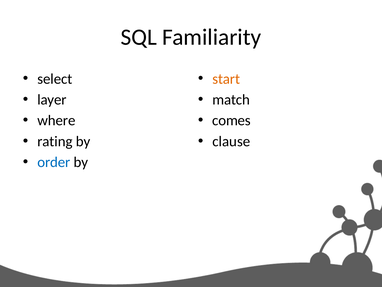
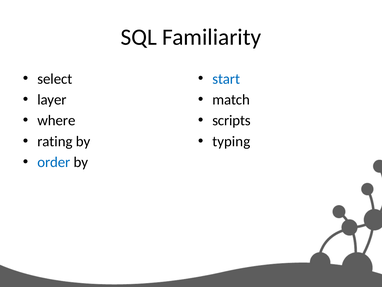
start colour: orange -> blue (226, 79)
comes: comes -> scripts (231, 120)
clause: clause -> typing (231, 141)
